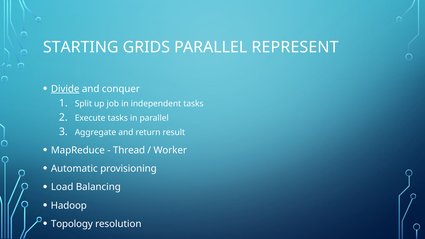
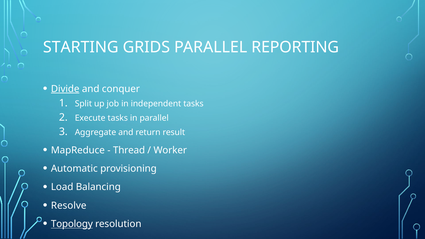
REPRESENT: REPRESENT -> REPORTING (295, 47)
Hadoop: Hadoop -> Resolve (69, 206)
Topology underline: none -> present (72, 224)
